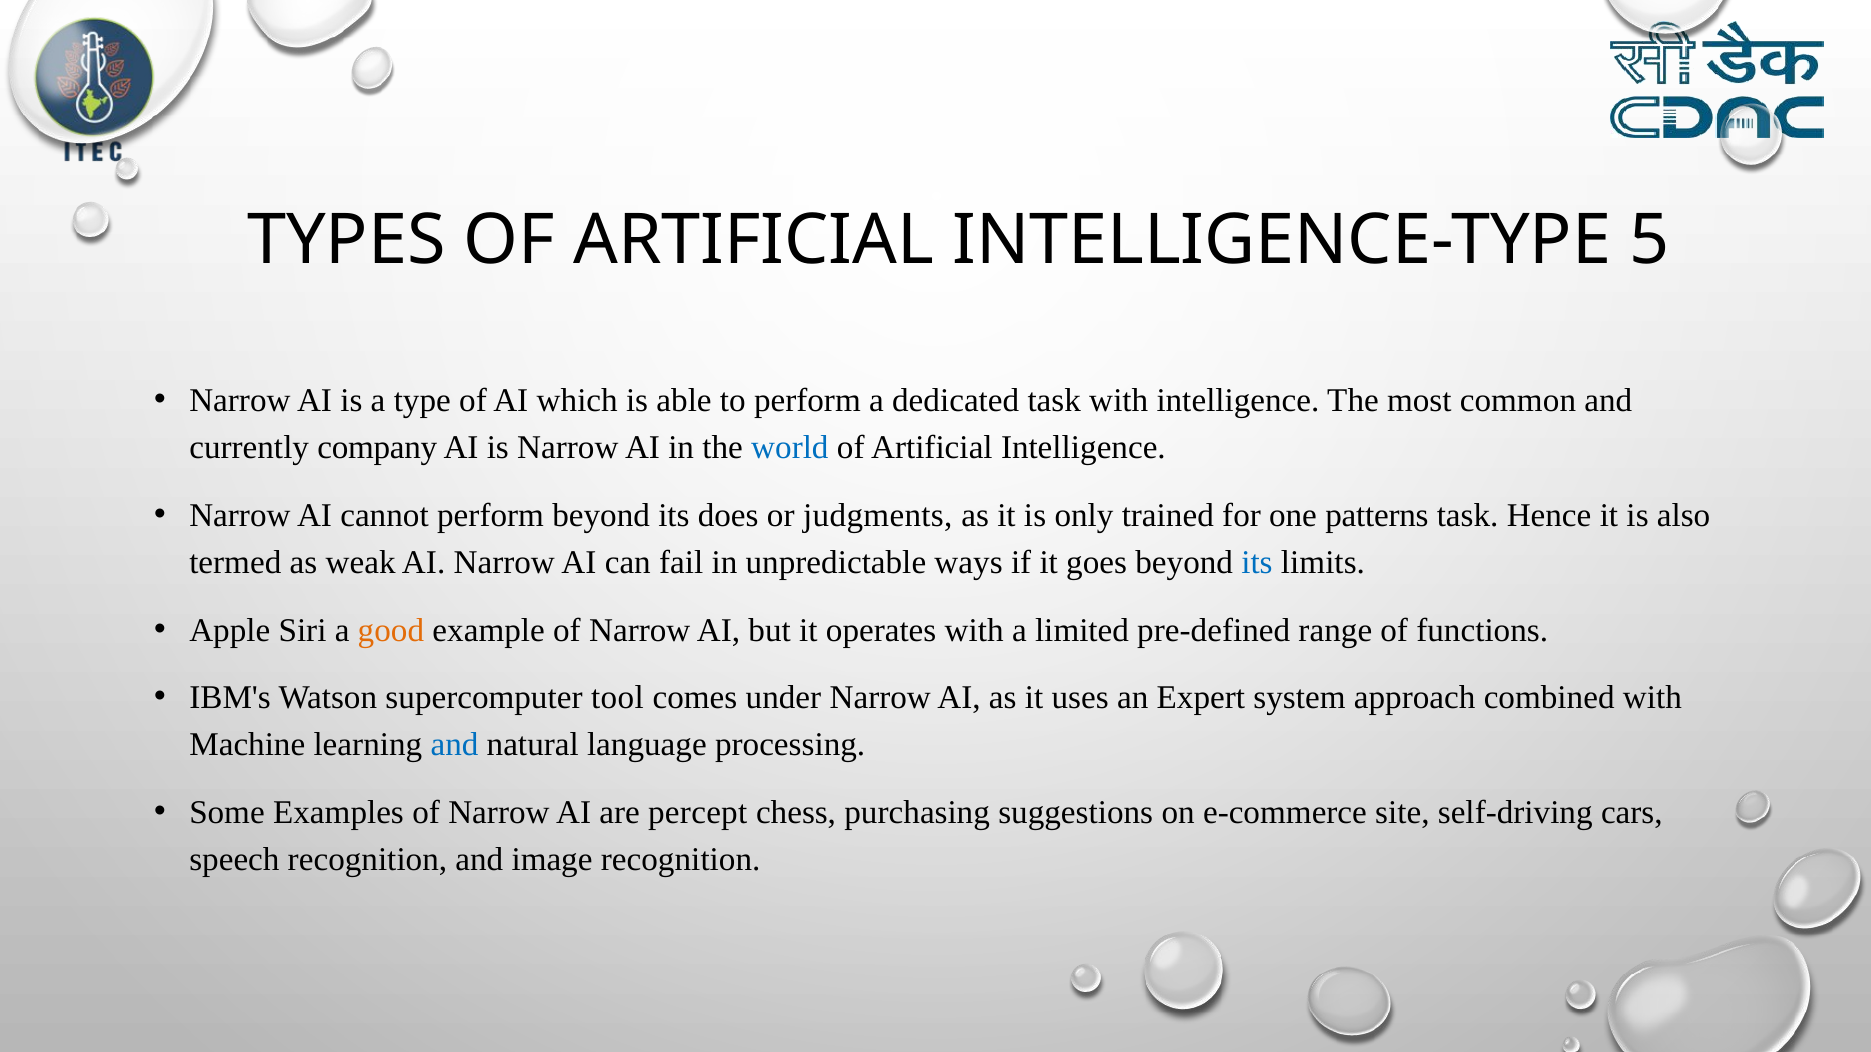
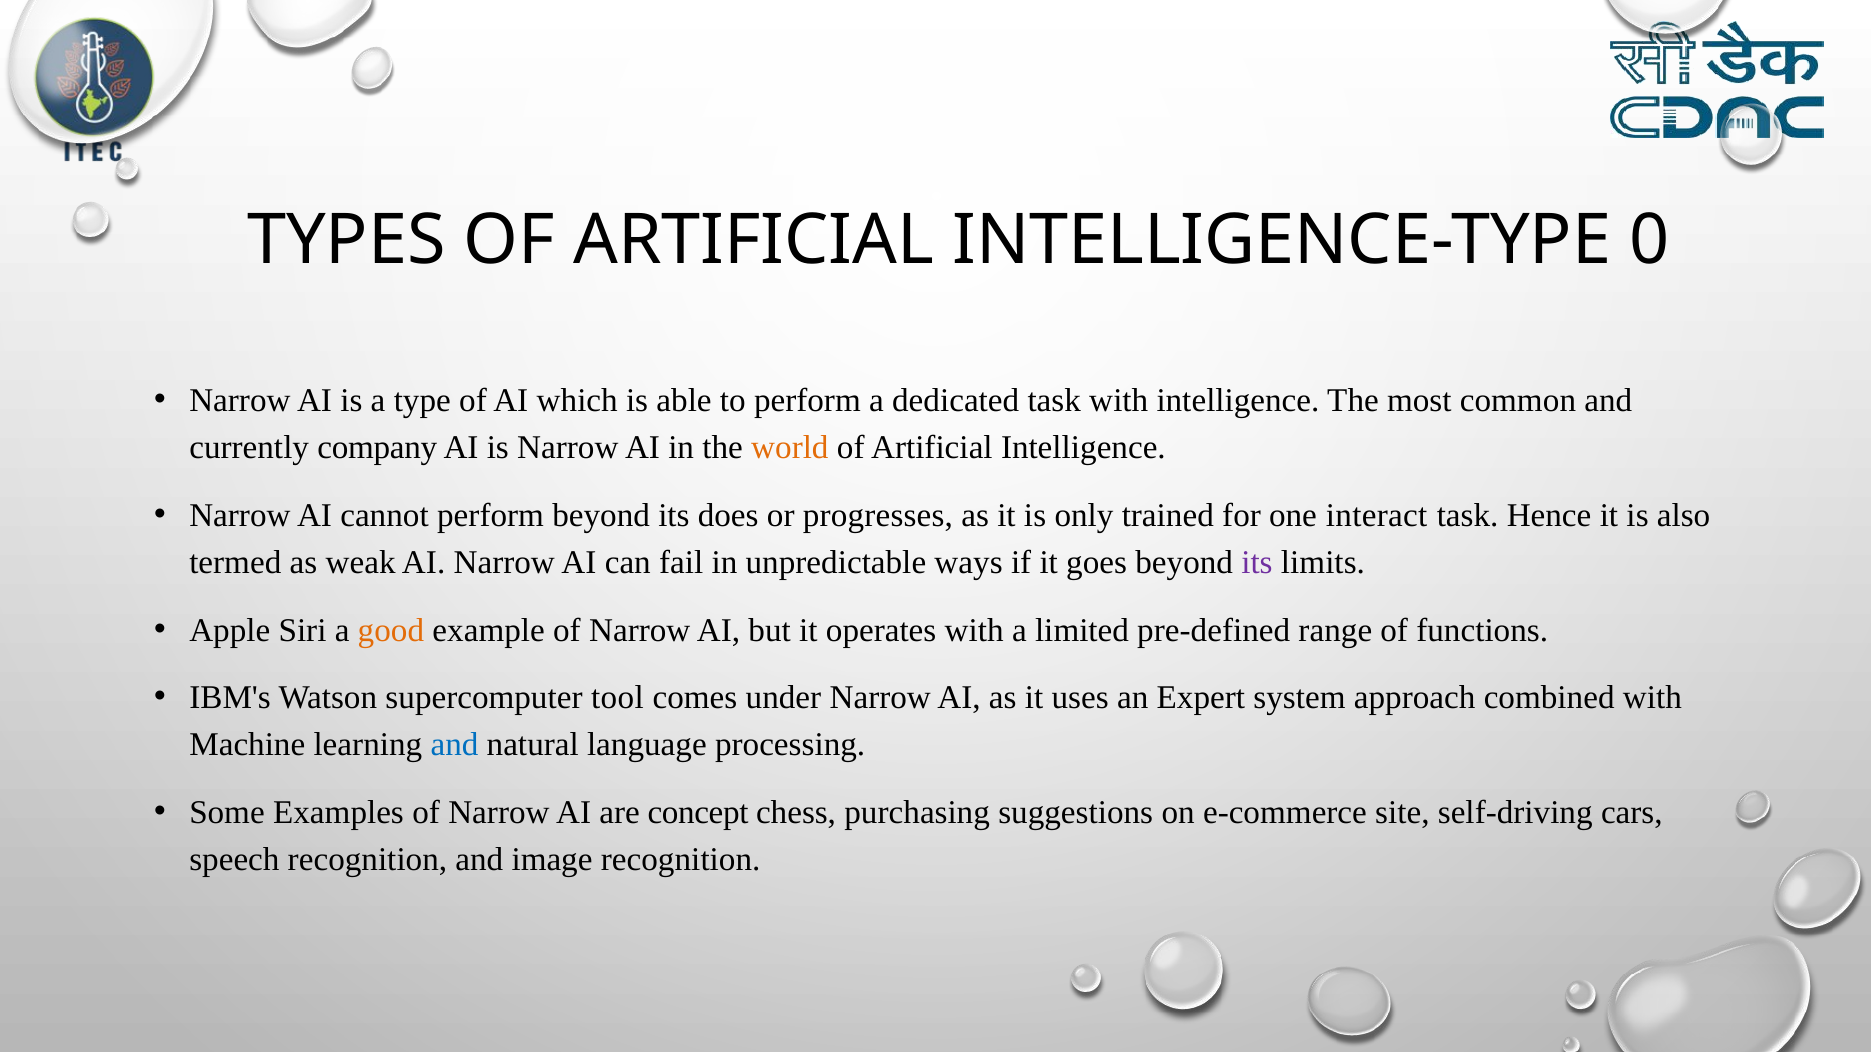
5: 5 -> 0 (1649, 240)
world colour: blue -> orange (790, 448)
judgments: judgments -> progresses (878, 515)
patterns: patterns -> interact (1377, 515)
its colour: blue -> purple (1257, 563)
percept: percept -> concept (698, 813)
